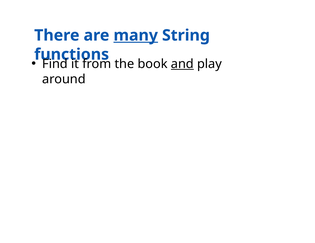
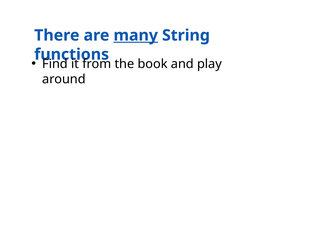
and underline: present -> none (182, 64)
